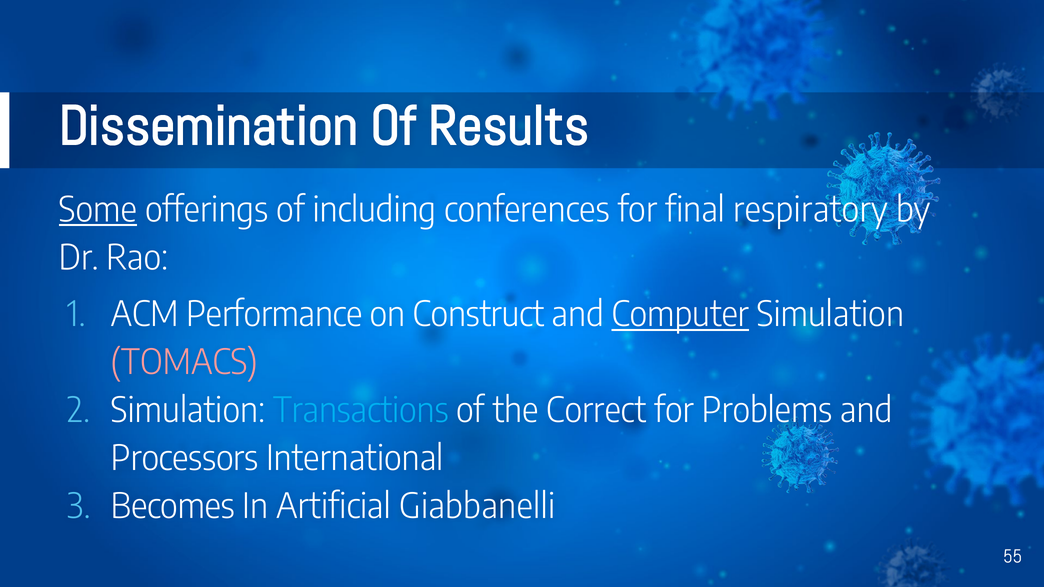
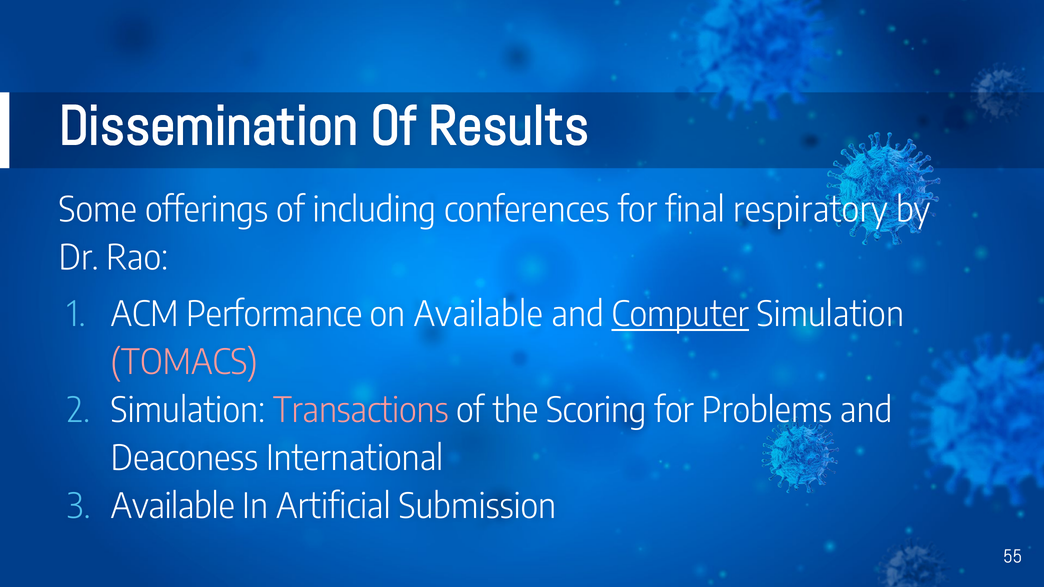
Some underline: present -> none (98, 210)
on Construct: Construct -> Available (478, 315)
Transactions colour: light blue -> pink (361, 411)
Correct: Correct -> Scoring (597, 411)
Processors: Processors -> Deaconess (185, 459)
Becomes: Becomes -> Available (173, 507)
Giabbanelli: Giabbanelli -> Submission (478, 507)
